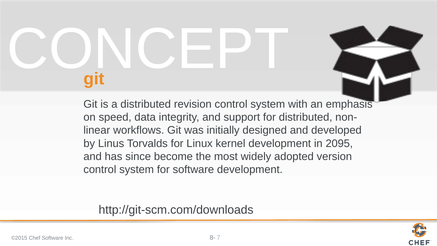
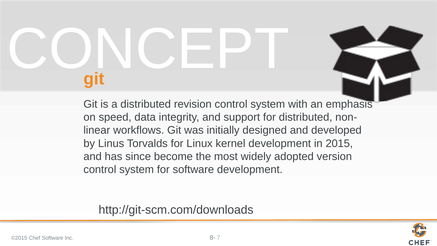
2095: 2095 -> 2015 (339, 143)
